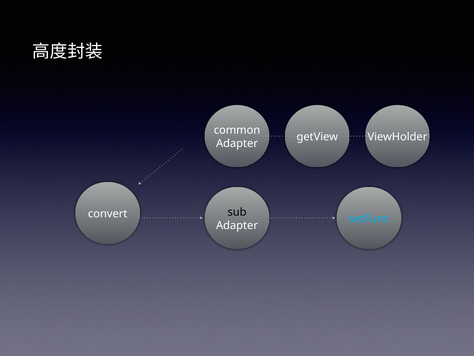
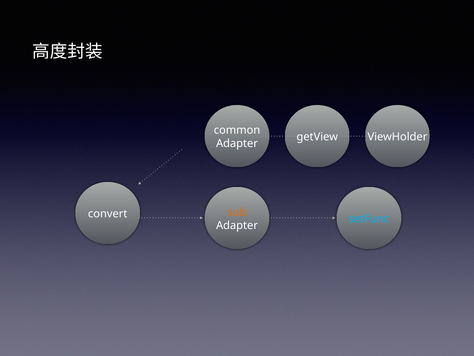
sub colour: black -> orange (237, 212)
